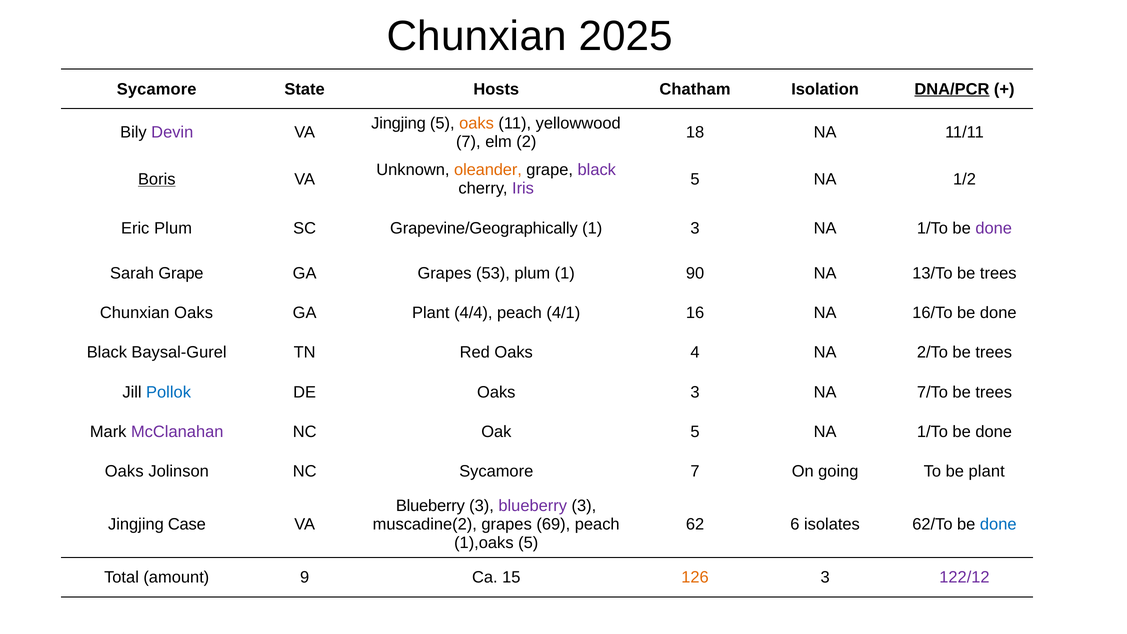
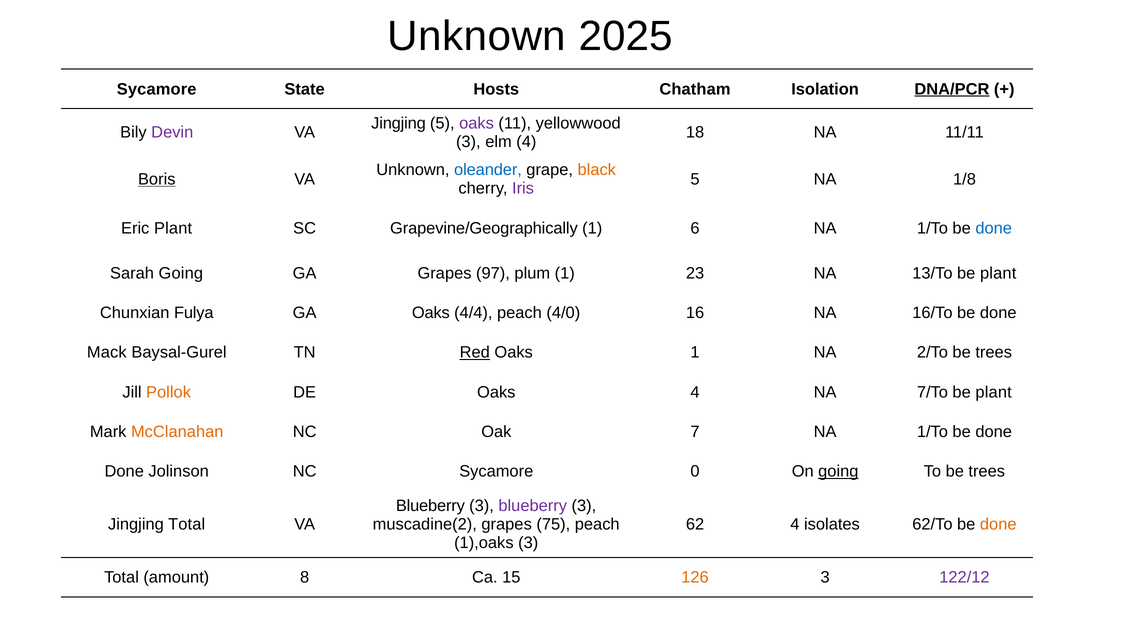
Chunxian: Chunxian -> Unknown (477, 36)
oaks colour: orange -> purple (477, 123)
7: 7 -> 3 (468, 142)
elm 2: 2 -> 4 (526, 142)
oleander colour: orange -> blue (488, 170)
black colour: purple -> orange (597, 170)
1/2: 1/2 -> 1/8 (964, 179)
Eric Plum: Plum -> Plant (173, 228)
1 3: 3 -> 6 (695, 228)
done colour: purple -> blue (994, 228)
Sarah Grape: Grape -> Going (181, 273)
53: 53 -> 97 (493, 273)
90: 90 -> 23 (695, 273)
13/To be trees: trees -> plant (998, 273)
Chunxian Oaks: Oaks -> Fulya (194, 313)
GA Plant: Plant -> Oaks (431, 313)
4/1: 4/1 -> 4/0 (563, 313)
Black: Black -> Mack (107, 352)
Red underline: none -> present (475, 352)
Oaks 4: 4 -> 1 (695, 352)
Pollok colour: blue -> orange (169, 392)
Oaks 3: 3 -> 4 (695, 392)
7/To be trees: trees -> plant (994, 392)
McClanahan colour: purple -> orange (177, 432)
Oak 5: 5 -> 7 (695, 432)
Oaks: Oaks -> Done (124, 471)
Sycamore 7: 7 -> 0 (695, 471)
going underline: none -> present (838, 471)
To be plant: plant -> trees (987, 471)
Jingjing Case: Case -> Total (187, 524)
69: 69 -> 75 (553, 524)
62 6: 6 -> 4 (795, 524)
done colour: blue -> orange (998, 524)
1),oaks 5: 5 -> 3 (528, 543)
9: 9 -> 8 (305, 577)
